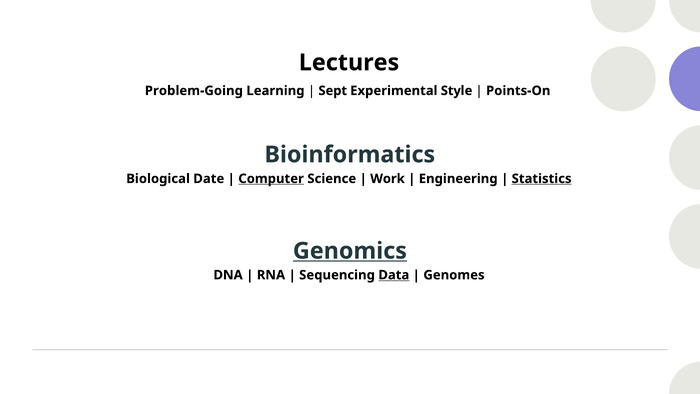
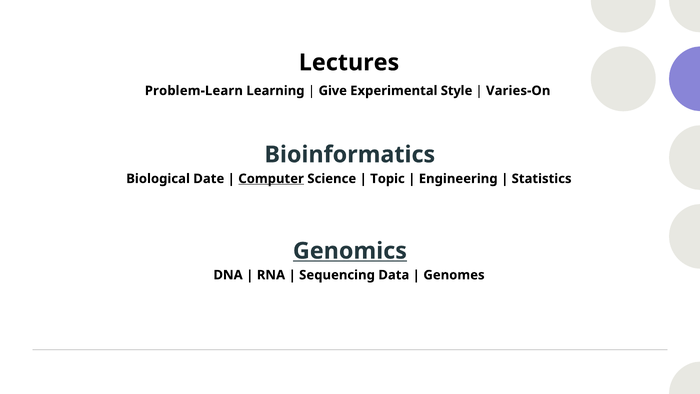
Problem-Going: Problem-Going -> Problem-Learn (194, 91)
Sept: Sept -> Give (333, 91)
Points-On: Points-On -> Varies-On (518, 91)
Work: Work -> Topic (387, 179)
Statistics underline: present -> none (542, 179)
Data underline: present -> none (394, 275)
